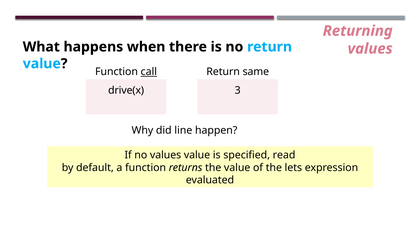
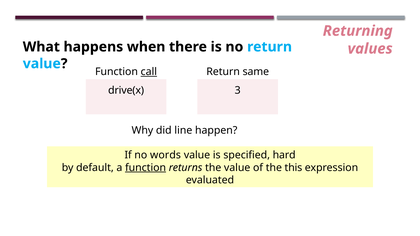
no values: values -> words (166, 155)
read: read -> hard (284, 155)
function underline: none -> present (146, 168)
lets: lets -> this (293, 168)
